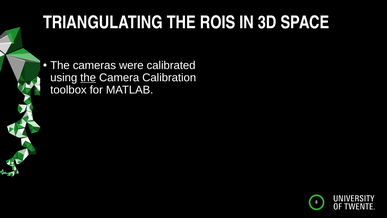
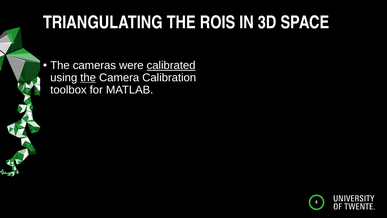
calibrated underline: none -> present (171, 65)
